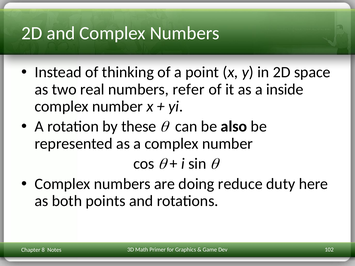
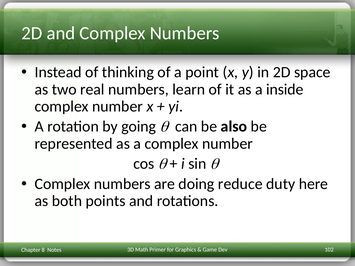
refer: refer -> learn (189, 89)
these: these -> going (139, 127)
